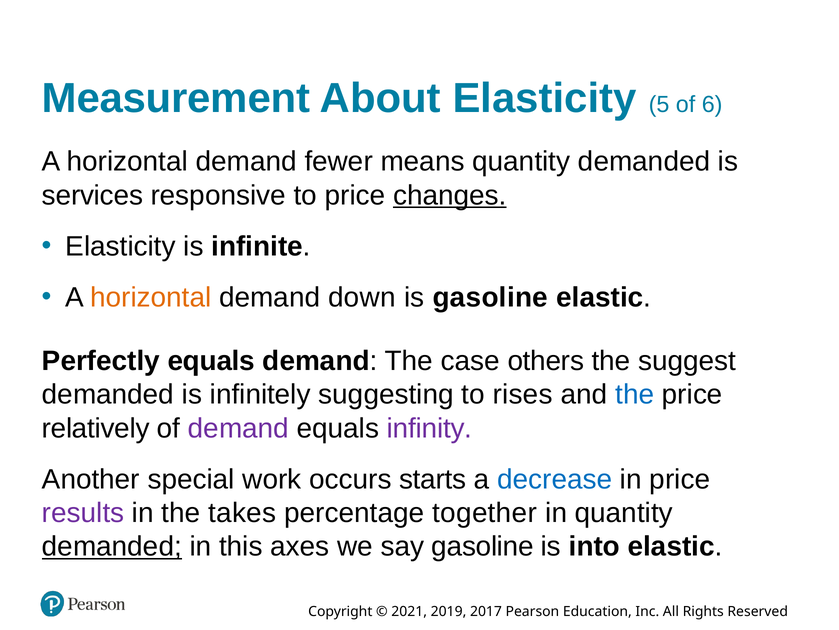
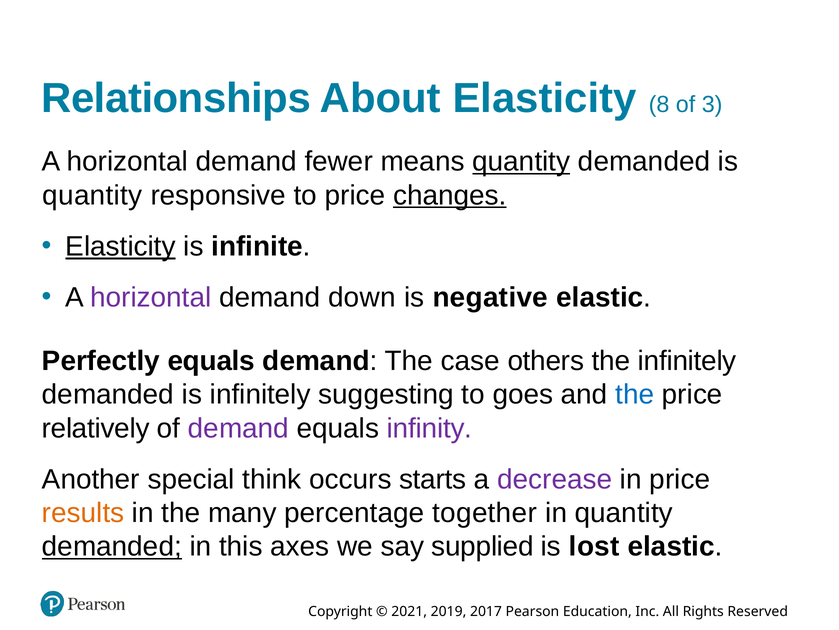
Measurement: Measurement -> Relationships (176, 98)
5: 5 -> 8 (659, 104)
6: 6 -> 3 (712, 104)
quantity underline: none -> present (521, 162)
services: services -> quantity (92, 195)
Elasticity underline: none -> present (121, 246)
horizontal colour: orange -> purple (151, 297)
is gasoline: gasoline -> negative (490, 297)
the suggest: suggest -> infinitely (687, 361)
rises: rises -> goes (523, 394)
work: work -> think (272, 479)
decrease colour: blue -> purple (555, 479)
results colour: purple -> orange (83, 512)
takes: takes -> many (242, 512)
say gasoline: gasoline -> supplied (483, 546)
into: into -> lost (594, 546)
